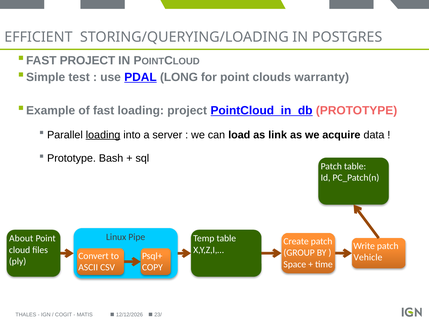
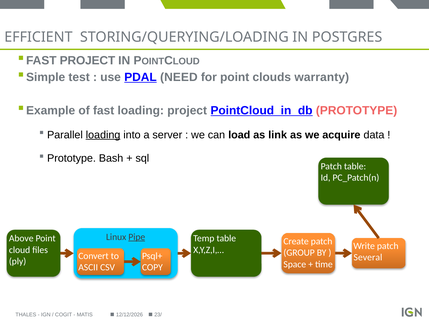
LONG: LONG -> NEED (179, 77)
Pipe underline: none -> present (137, 237)
About: About -> Above (21, 238)
Vehicle: Vehicle -> Several (368, 257)
